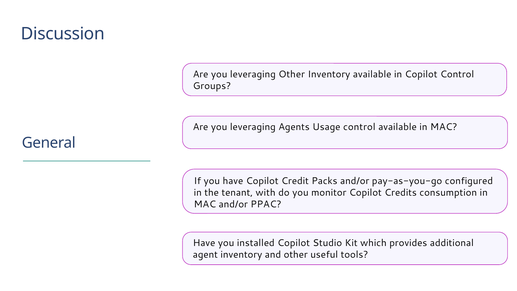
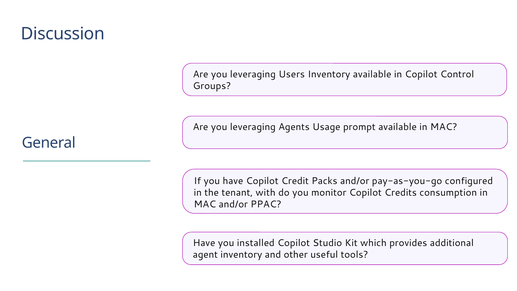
leveraging Other: Other -> Users (292, 74)
Usage control: control -> prompt (359, 127)
